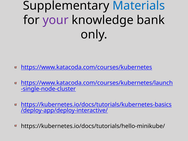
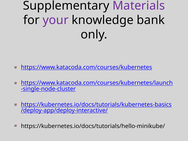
Materials colour: blue -> purple (139, 6)
